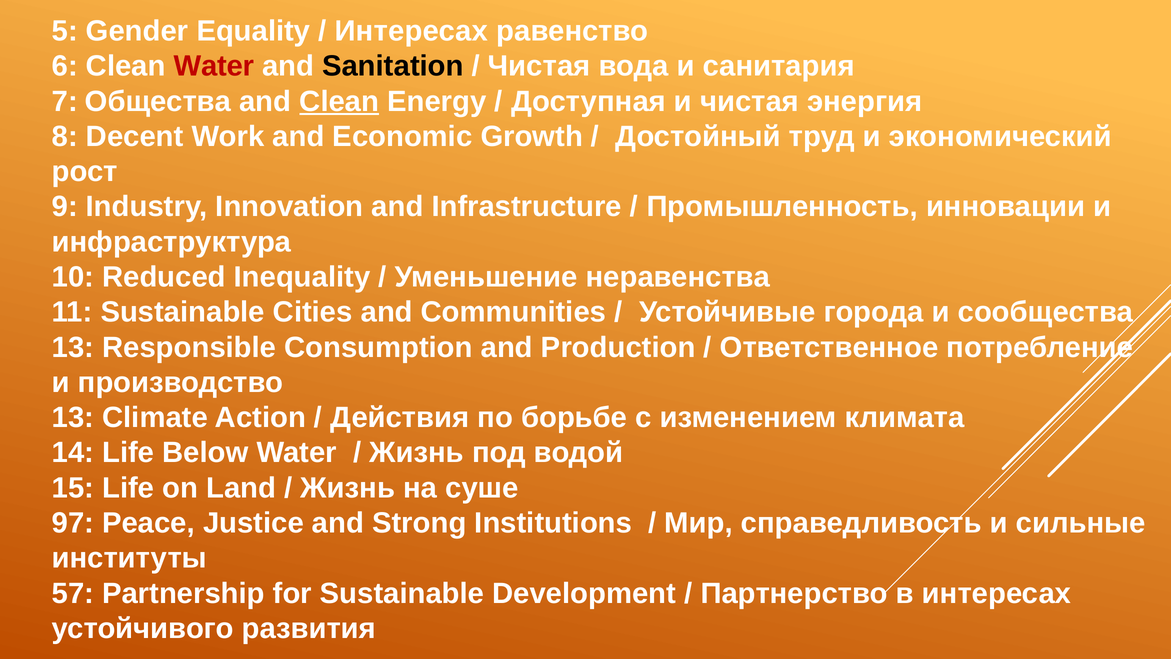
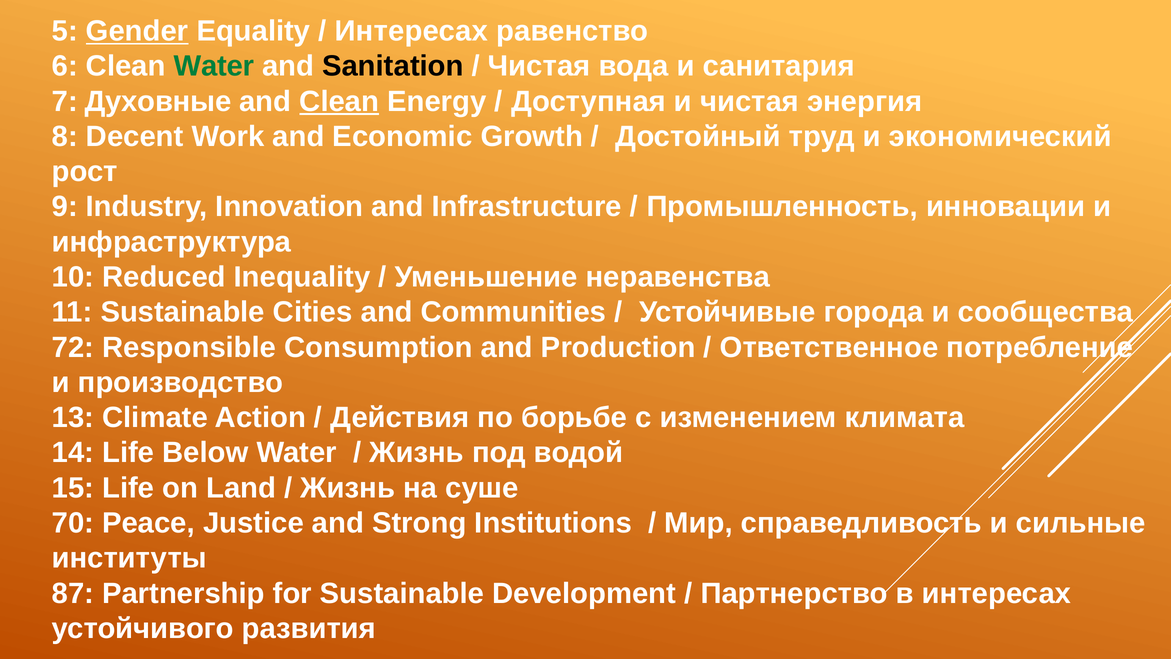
Gender underline: none -> present (137, 31)
Water colour: red -> green (214, 66)
Общества: Общества -> Духовные (158, 101)
13: 13 -> 72 (73, 347)
97: 97 -> 70 (73, 523)
57: 57 -> 87 (73, 593)
